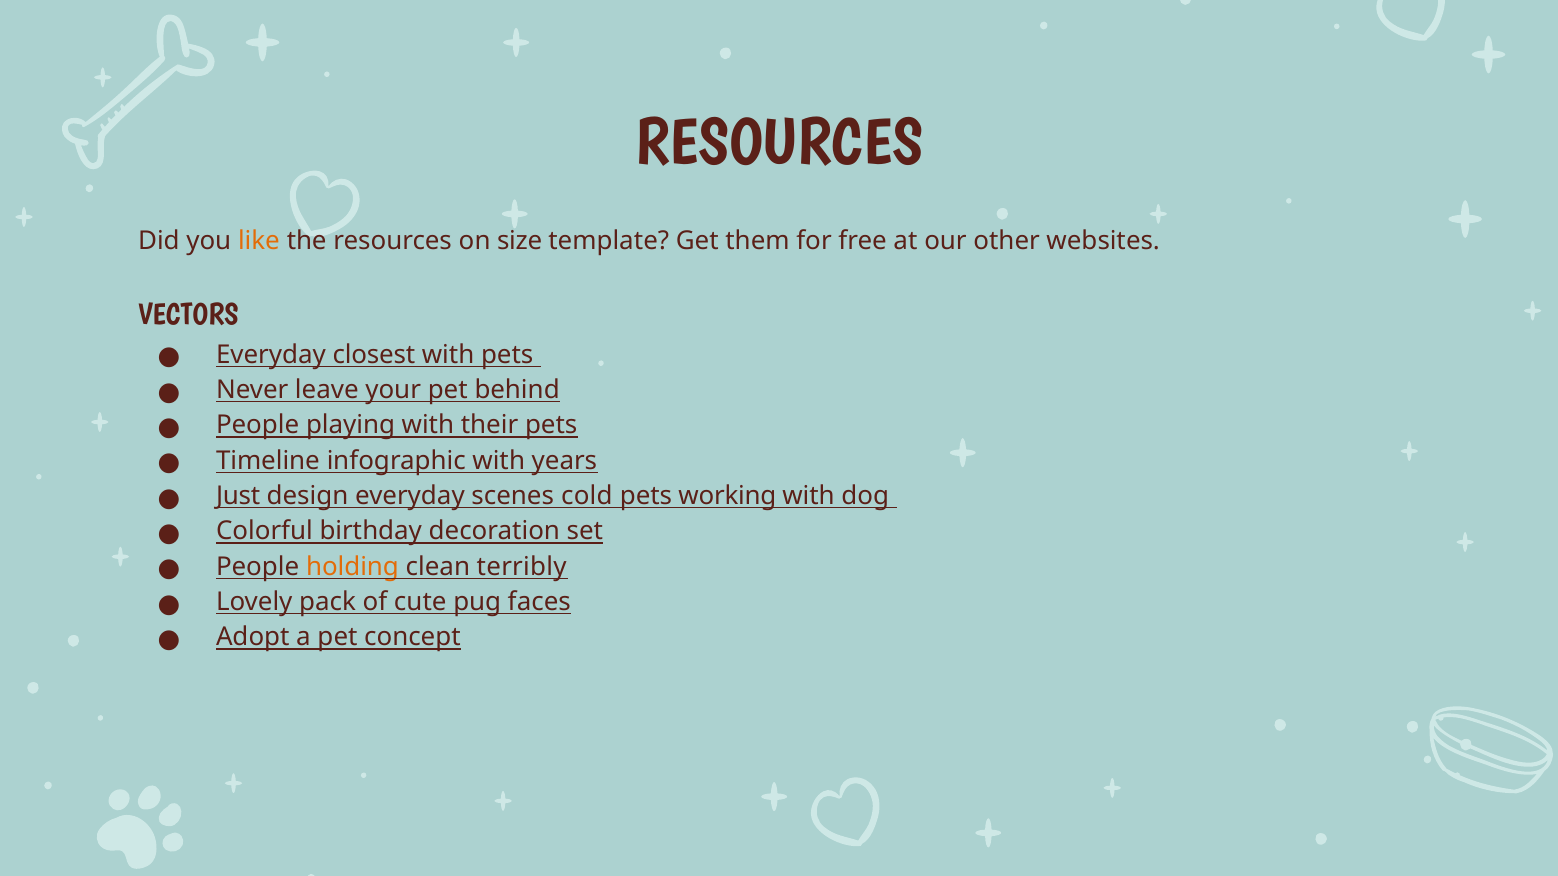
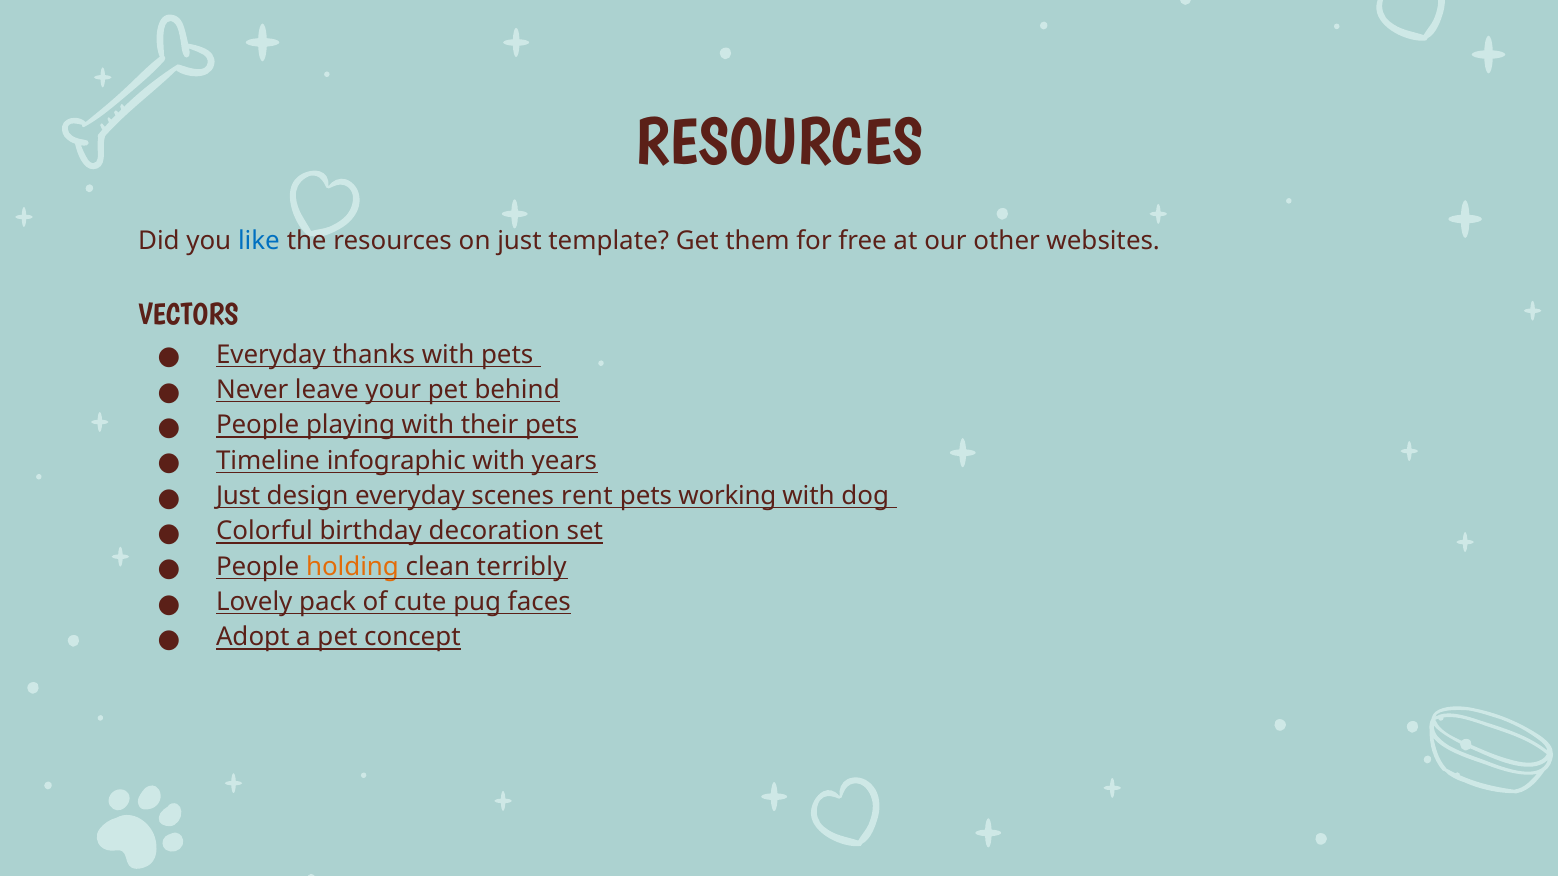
like colour: orange -> blue (259, 241)
on size: size -> just (519, 241)
closest: closest -> thanks (374, 355)
cold: cold -> rent (587, 496)
